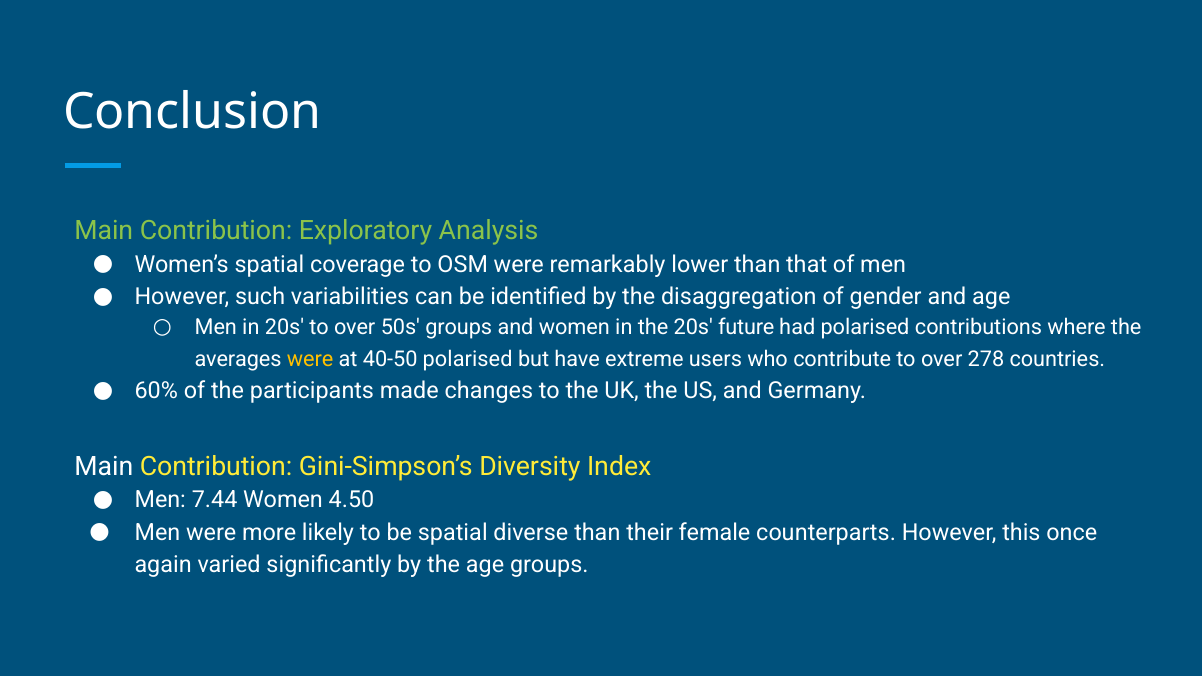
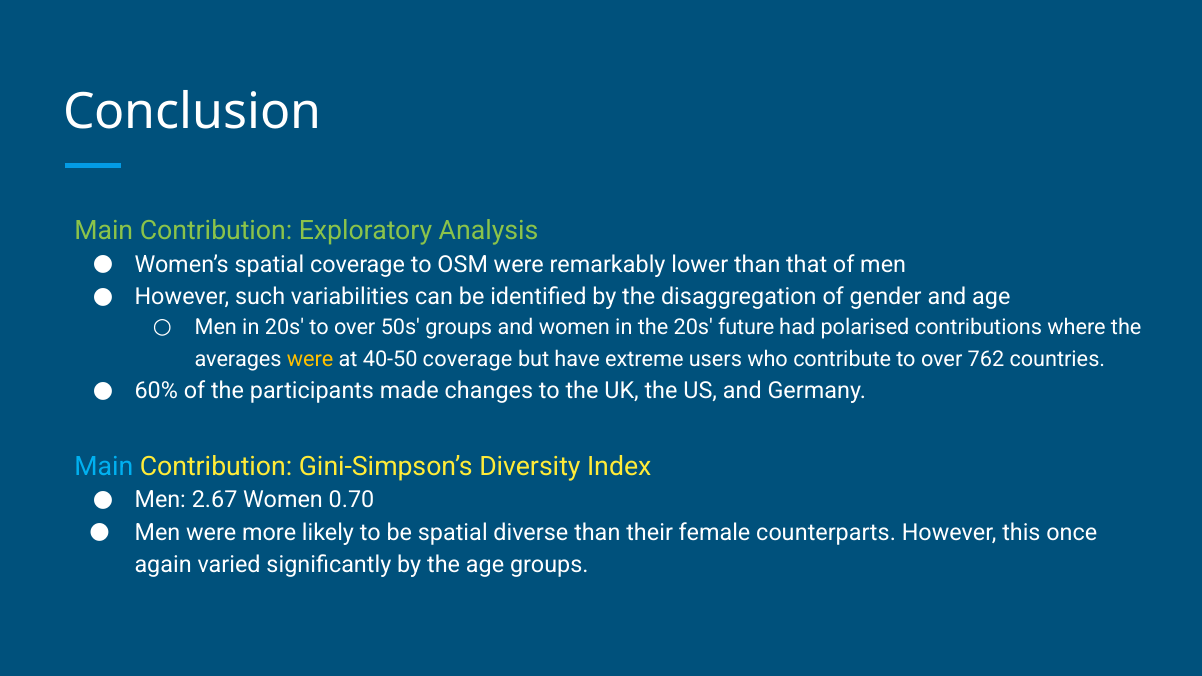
40-50 polarised: polarised -> coverage (468, 359)
278: 278 -> 762 (986, 359)
Main colour: white -> light blue (104, 466)
7.44: 7.44 -> 2.67 (215, 500)
4.50: 4.50 -> 0.70 (352, 500)
